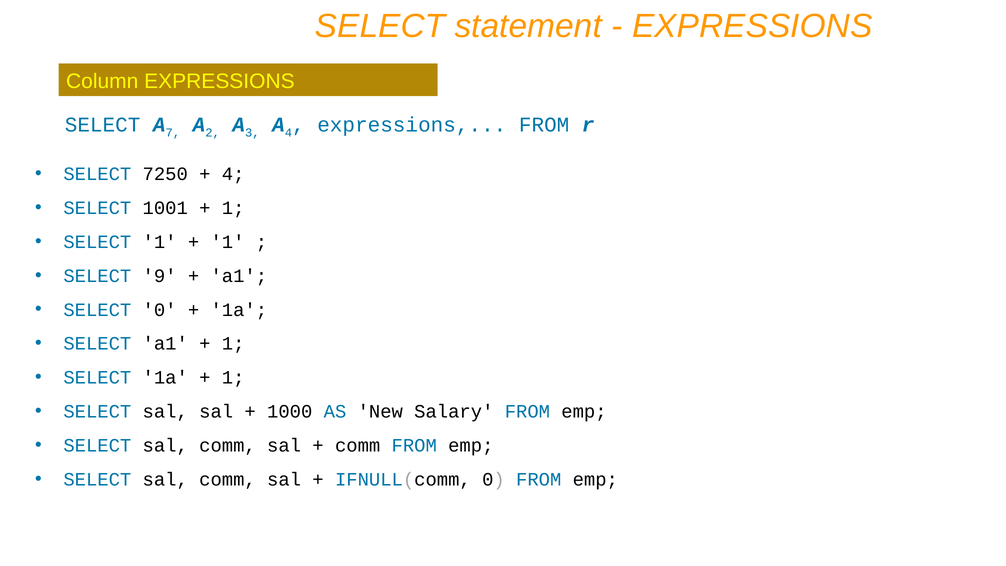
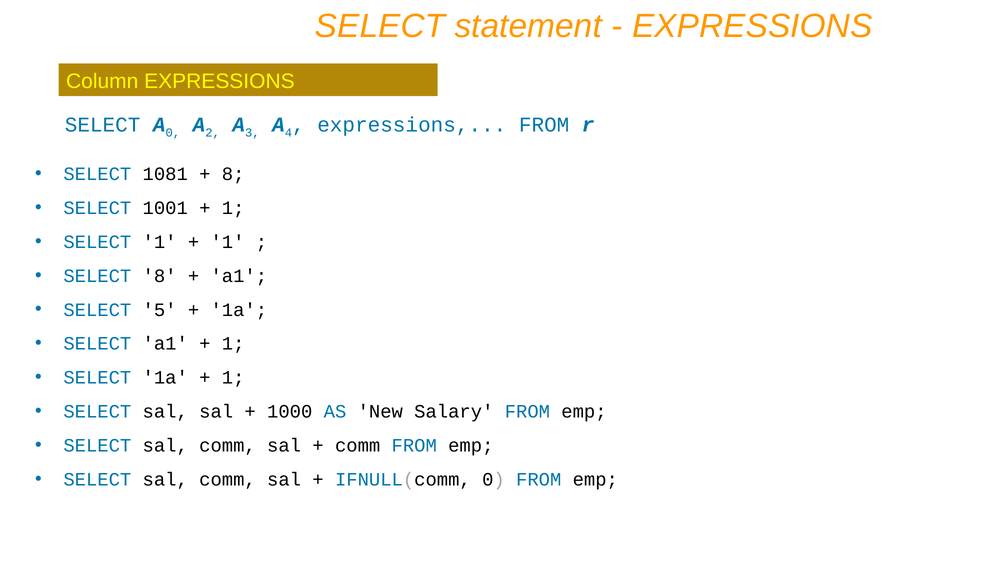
7: 7 -> 0 (173, 133)
7250: 7250 -> 1081 (165, 174)
4: 4 -> 8 (233, 174)
SELECT 9: 9 -> 8 (160, 276)
SELECT 0: 0 -> 5 (160, 310)
